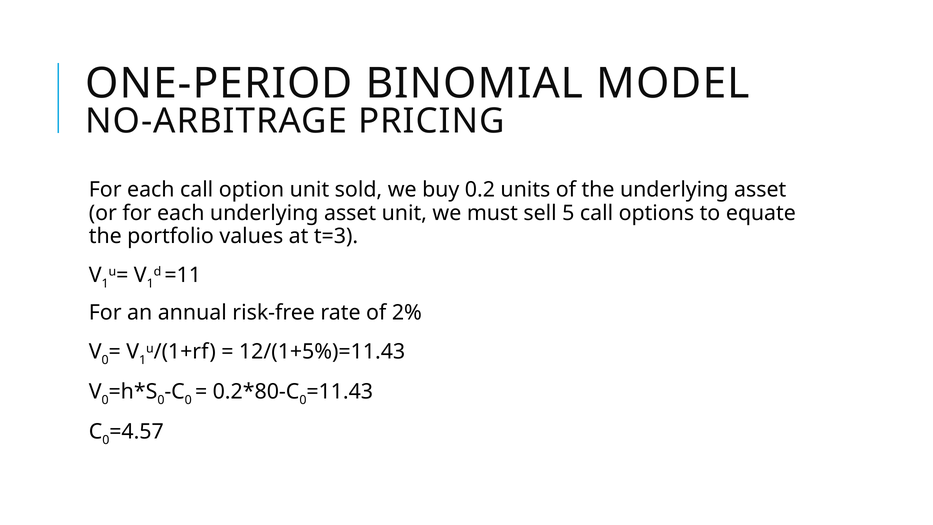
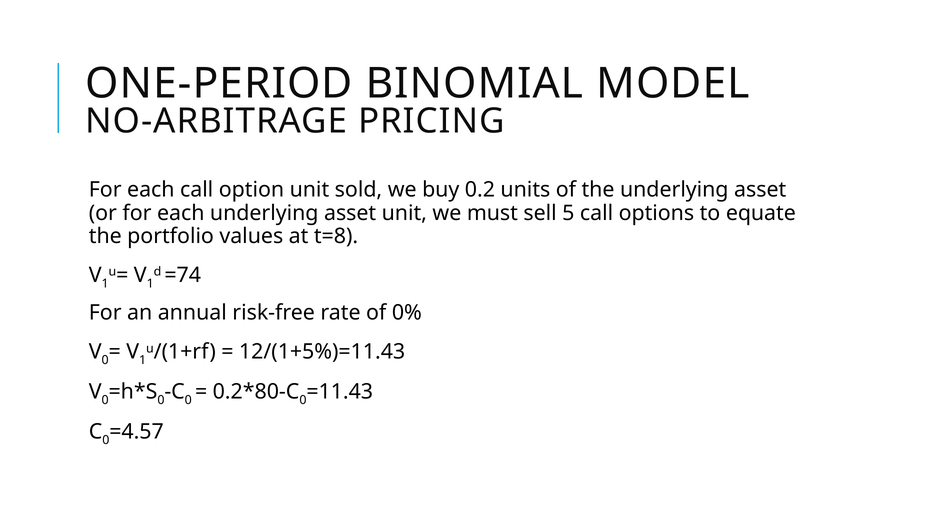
t=3: t=3 -> t=8 (336, 236)
=11: =11 -> =74 (183, 275)
2%: 2% -> 0% (407, 313)
